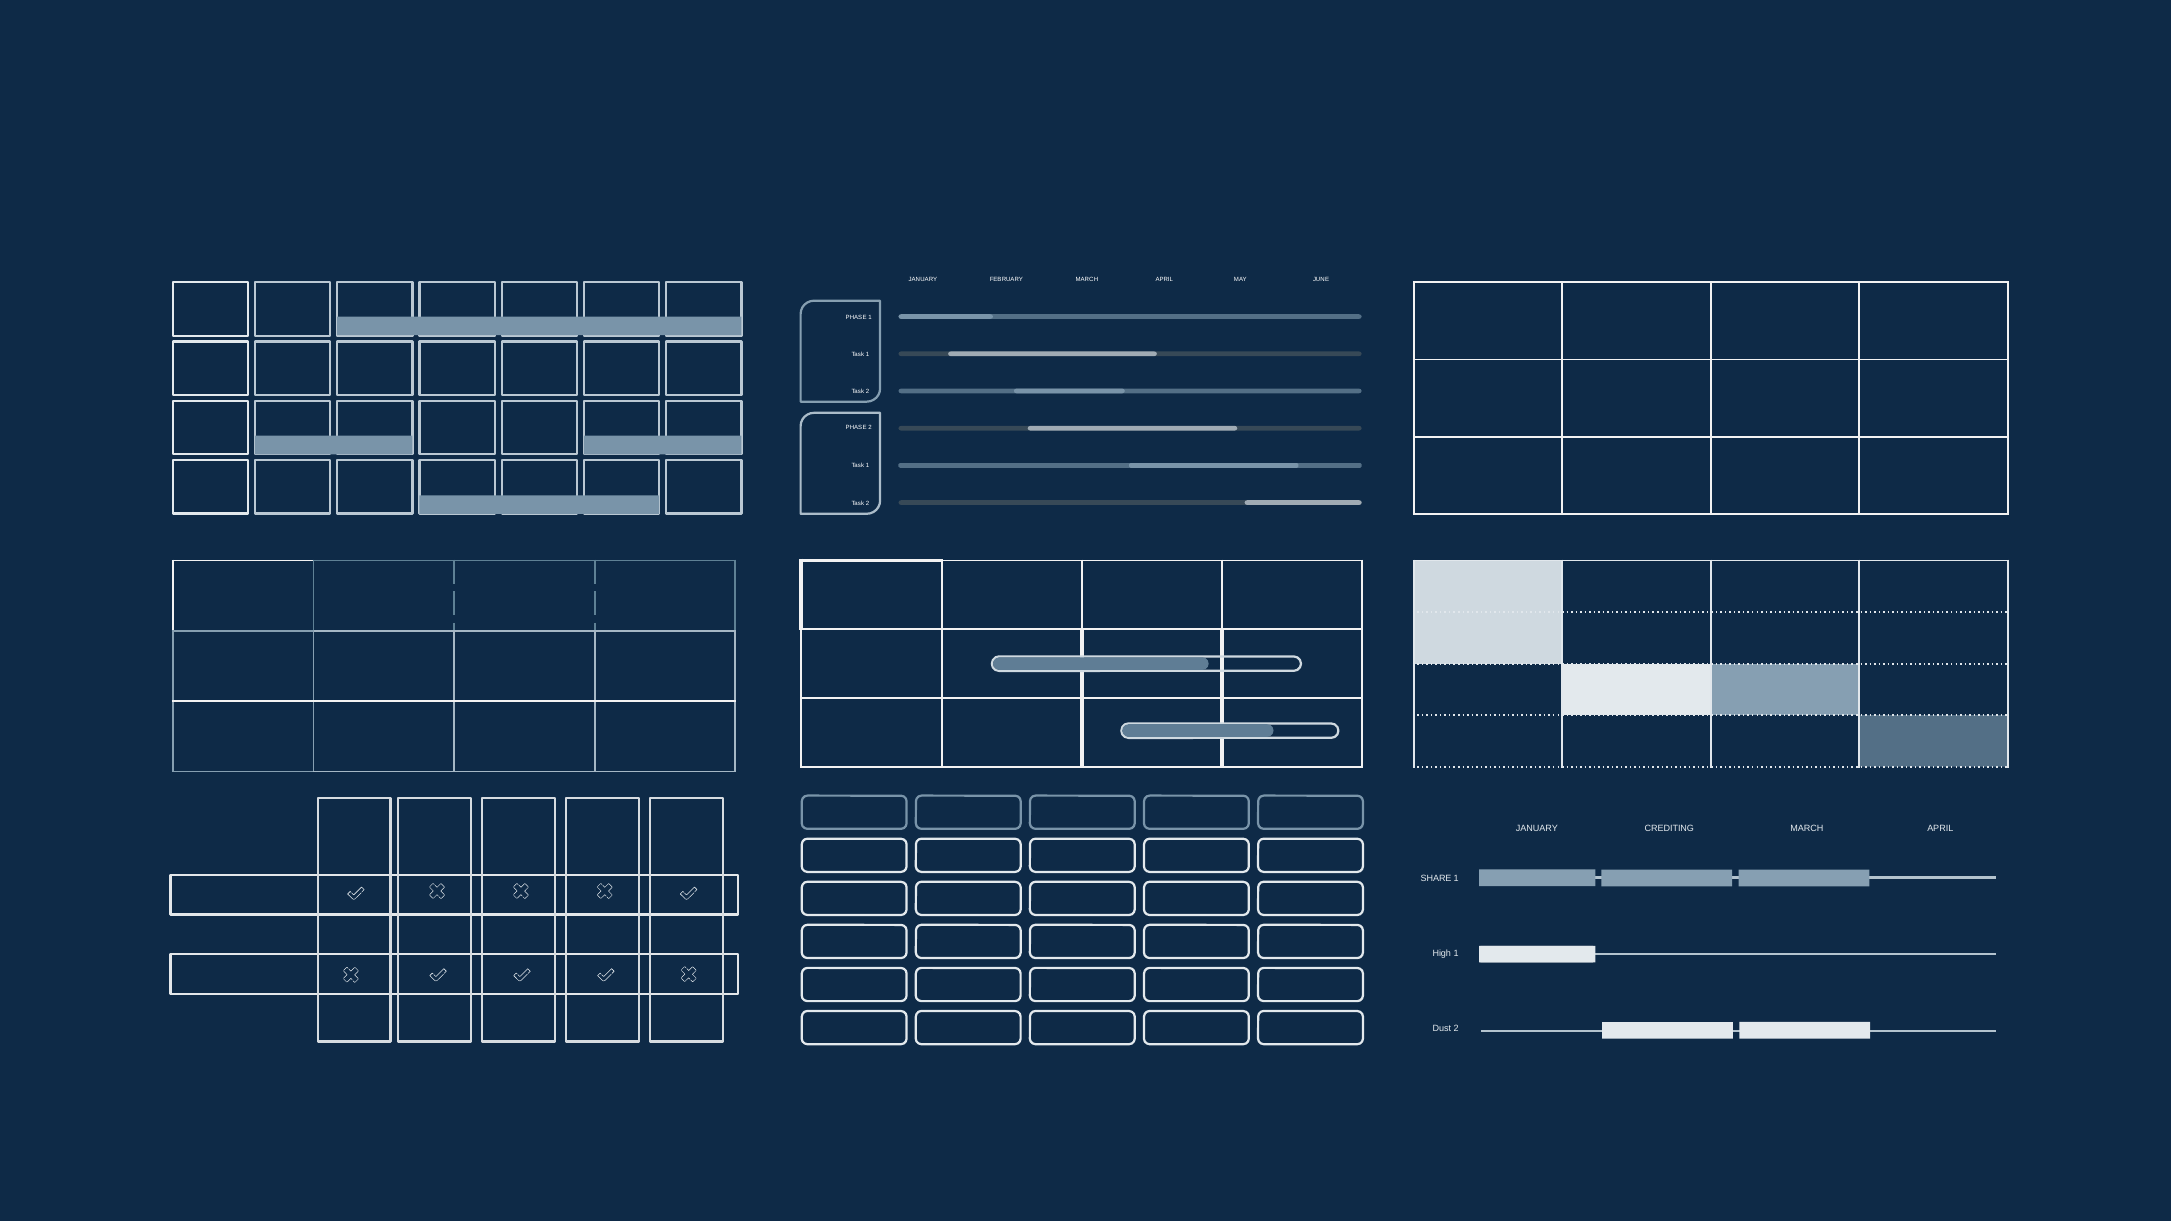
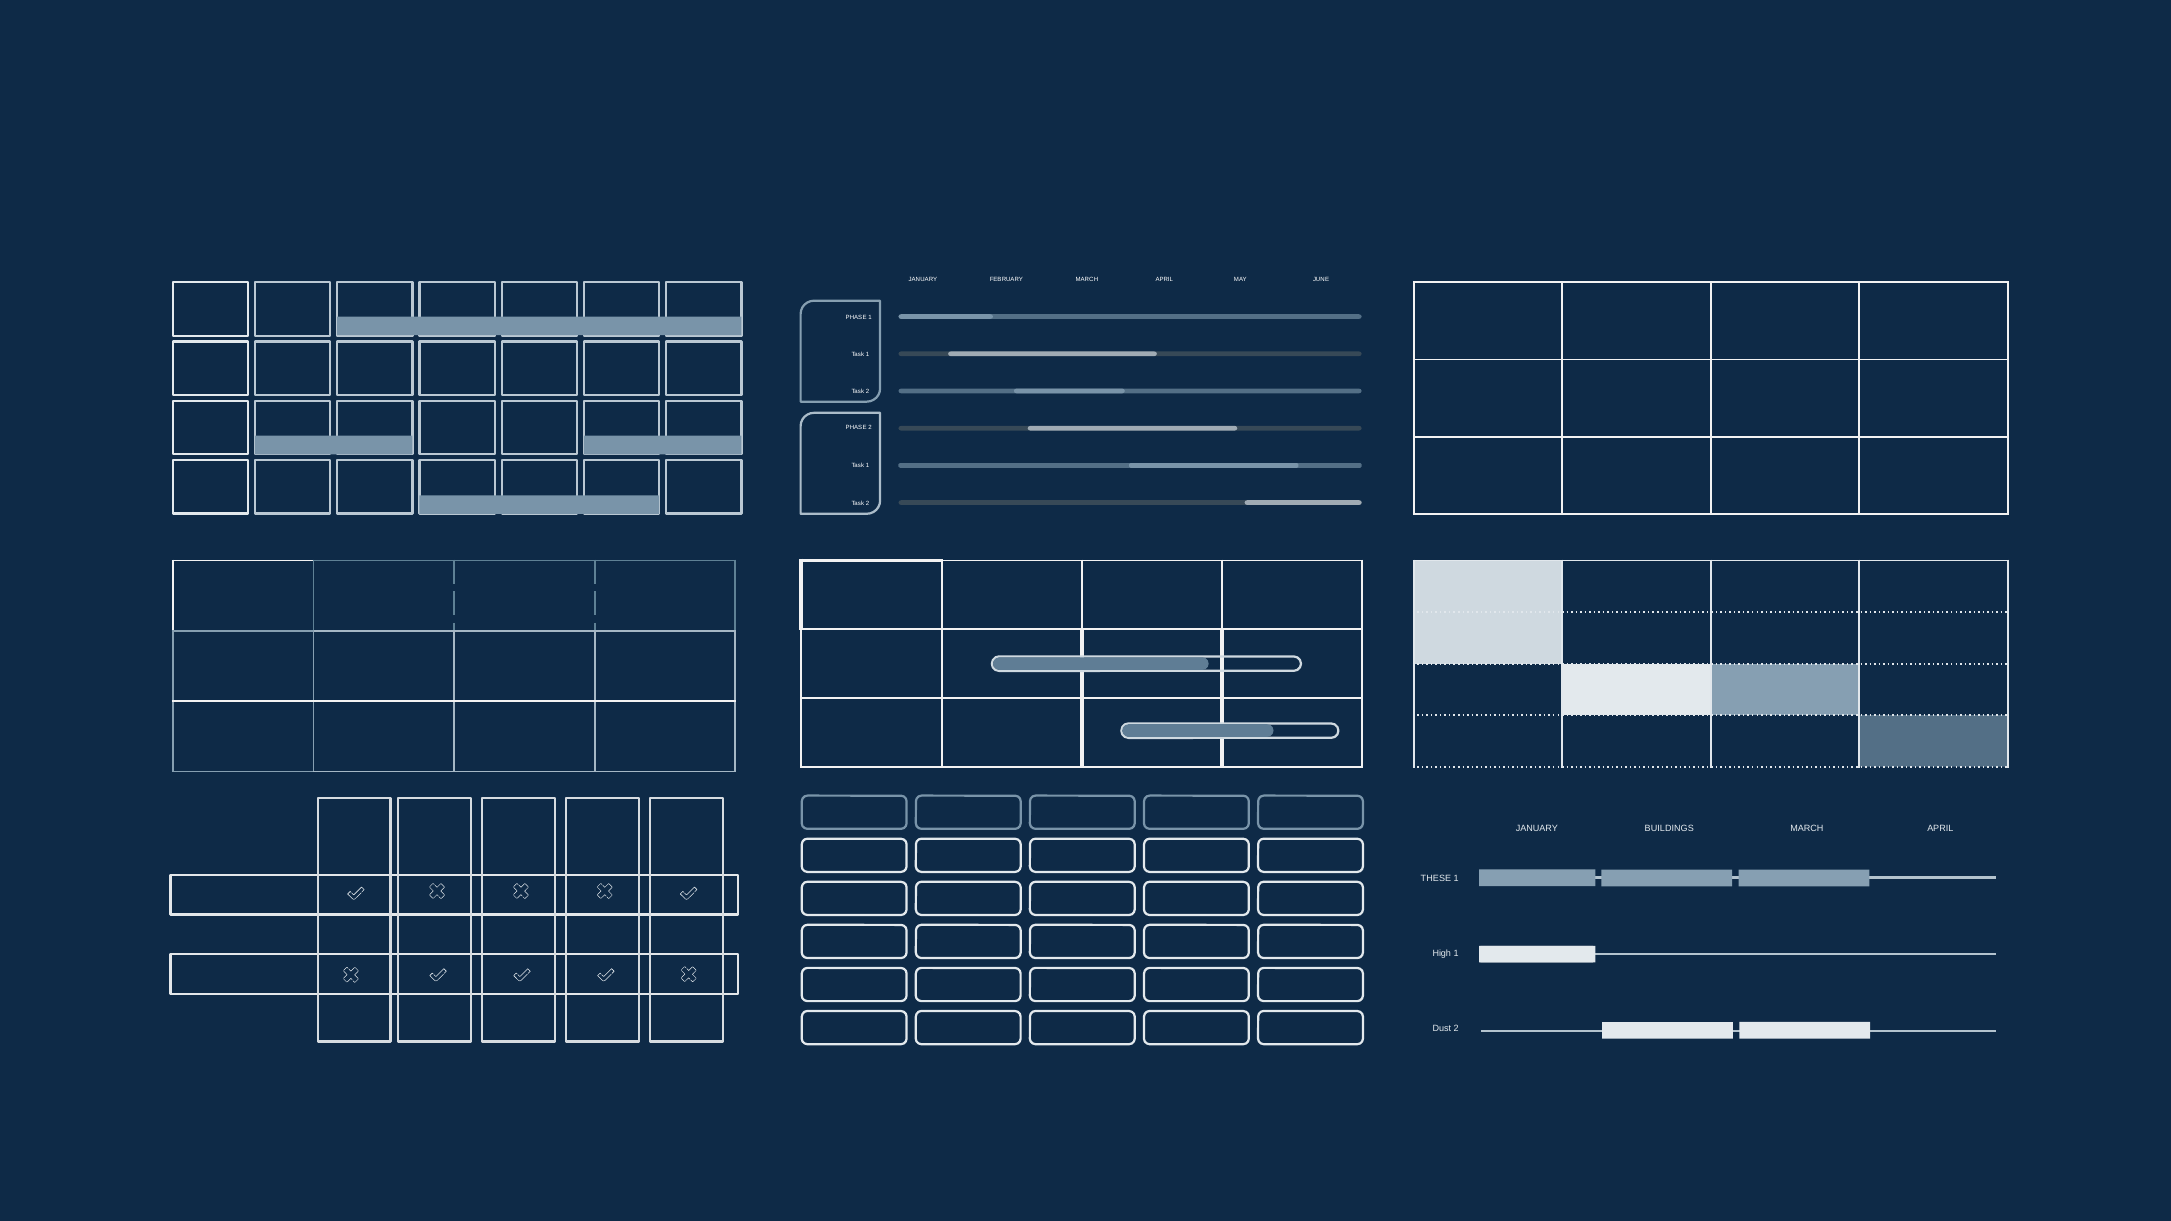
CREDITING: CREDITING -> BUILDINGS (1669, 828)
SHARE: SHARE -> THESE (1436, 878)
